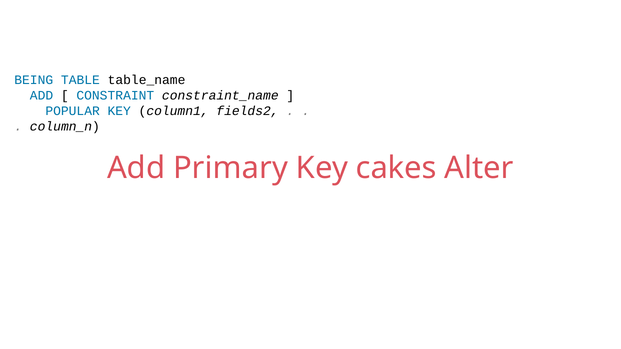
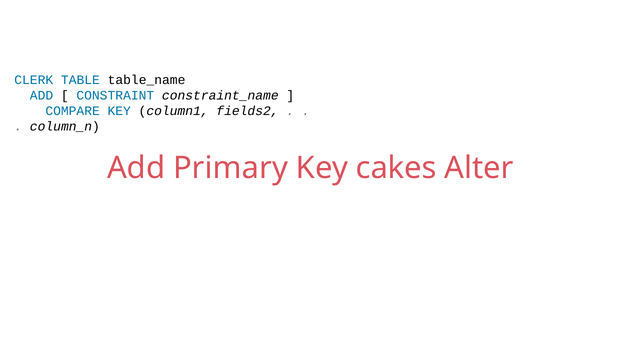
BEING: BEING -> CLERK (34, 80)
POPULAR: POPULAR -> COMPARE (73, 111)
